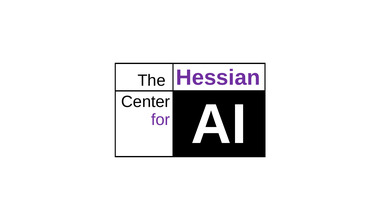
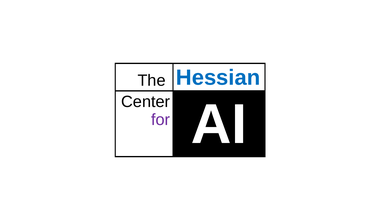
Hessian colour: purple -> blue (218, 77)
